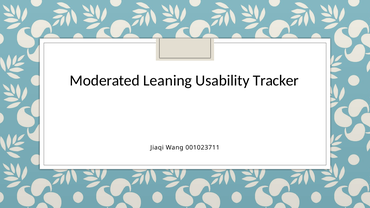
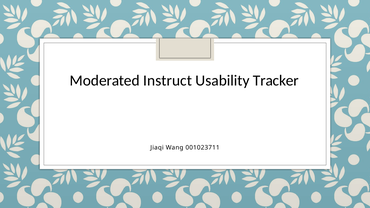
Leaning: Leaning -> Instruct (168, 81)
